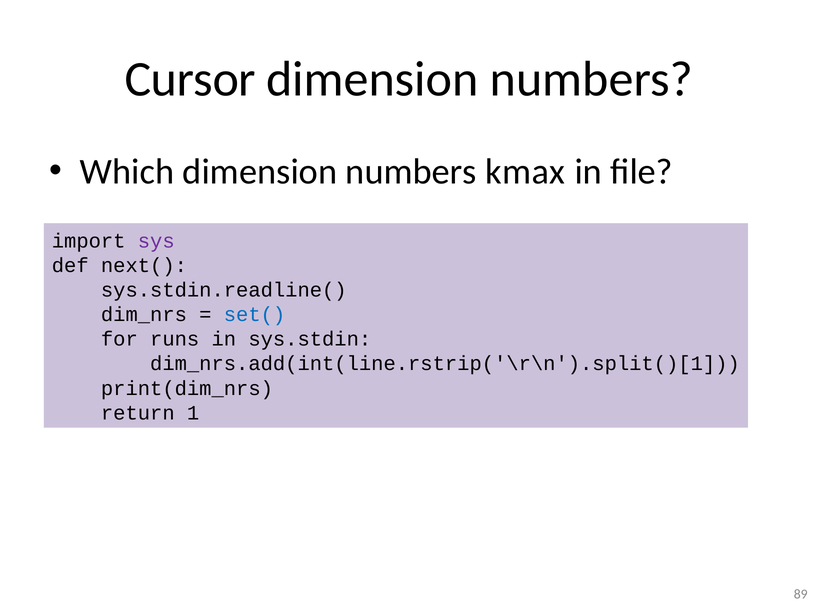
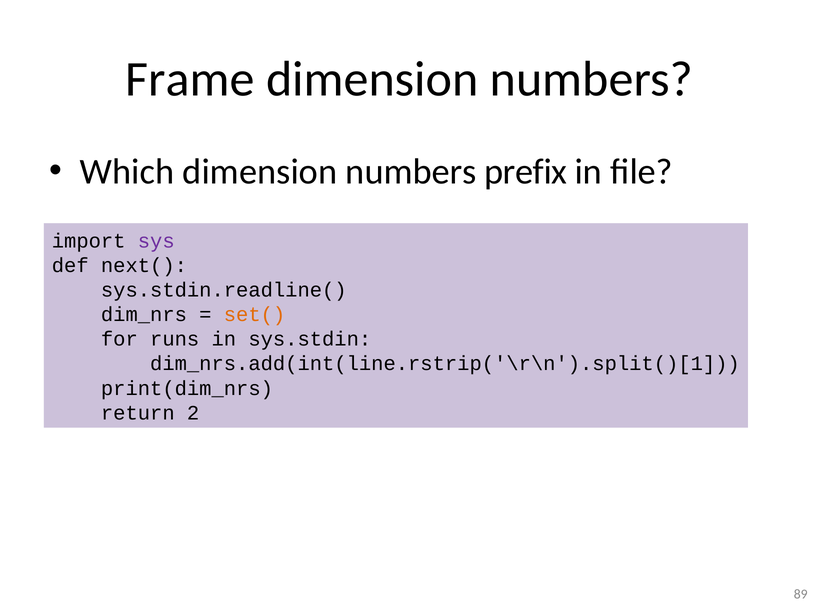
Cursor: Cursor -> Frame (190, 79)
kmax: kmax -> prefix (526, 172)
set( colour: blue -> orange (255, 315)
1: 1 -> 2 (193, 413)
